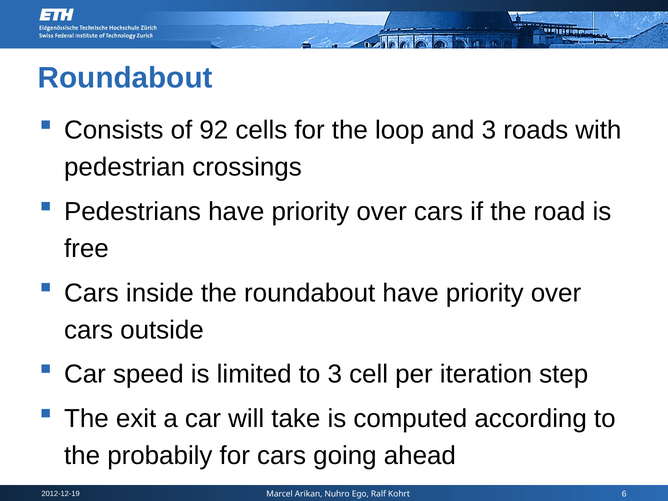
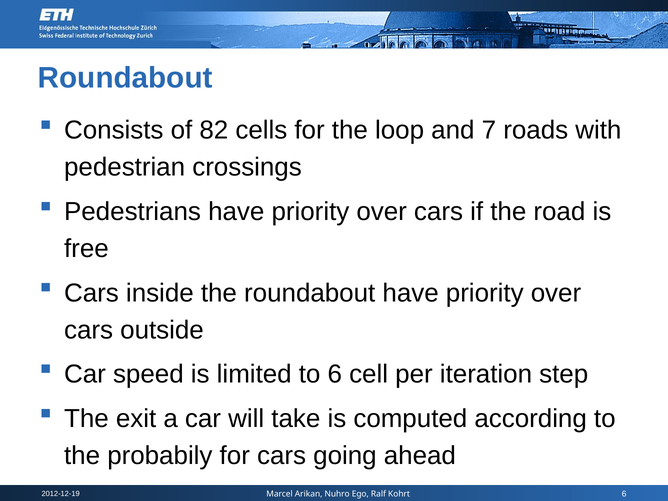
92: 92 -> 82 (214, 130)
and 3: 3 -> 7 (489, 130)
to 3: 3 -> 6 (335, 374)
